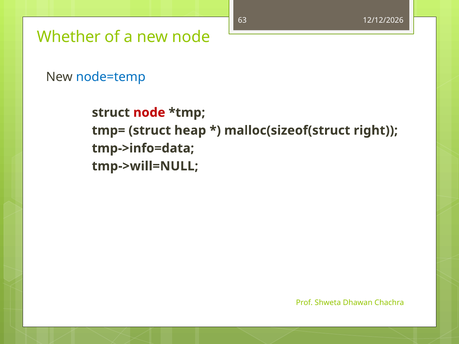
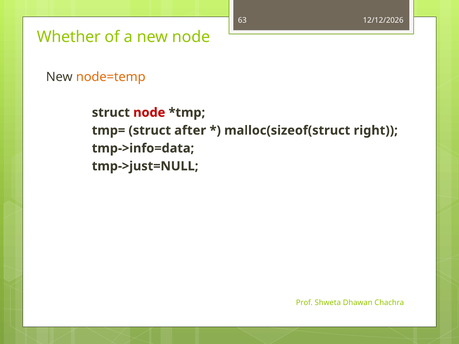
node=temp colour: blue -> orange (111, 77)
heap: heap -> after (190, 131)
tmp->will=NULL: tmp->will=NULL -> tmp->just=NULL (145, 166)
